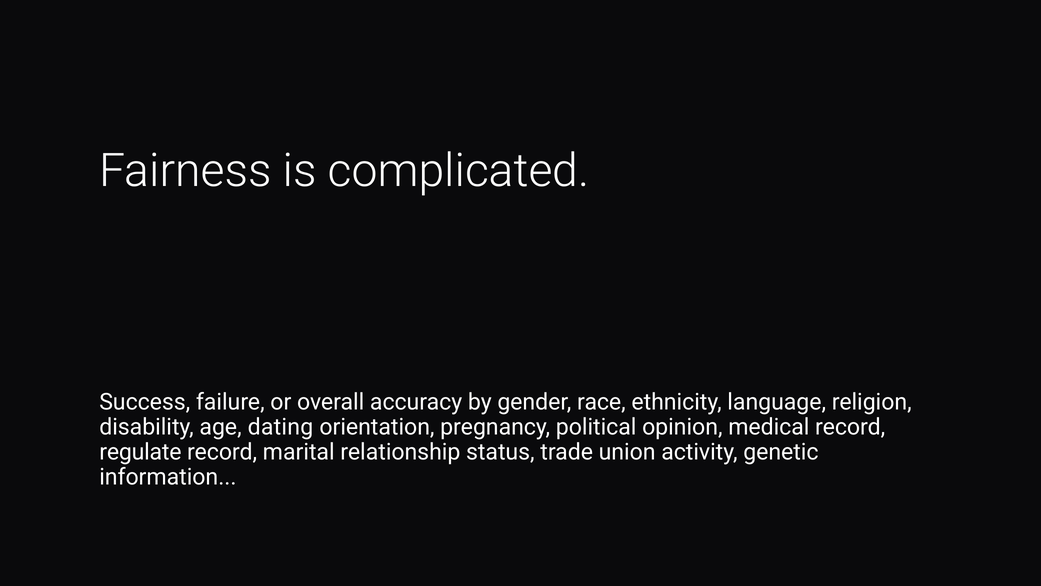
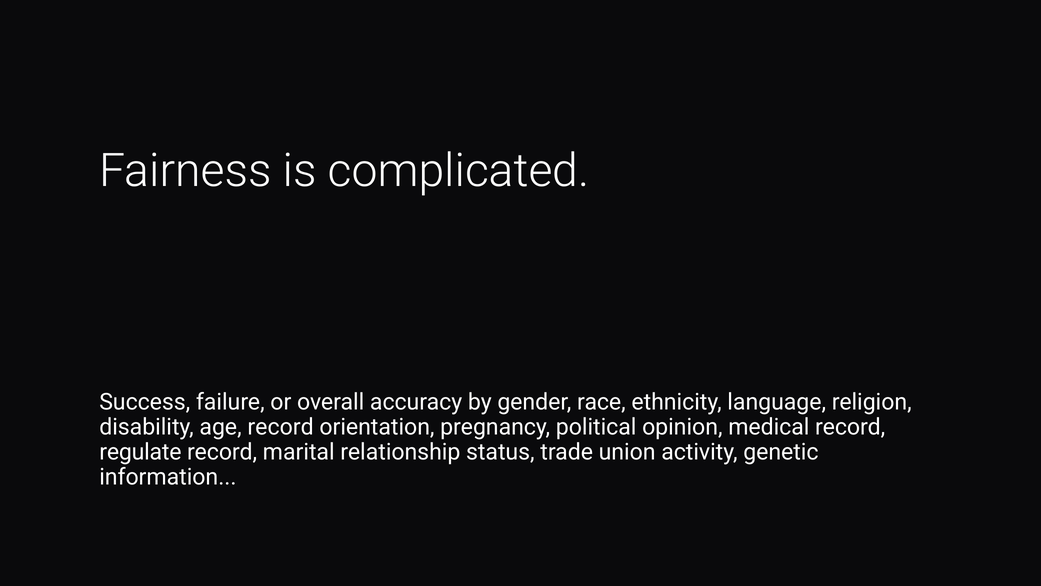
age dating: dating -> record (281, 427)
